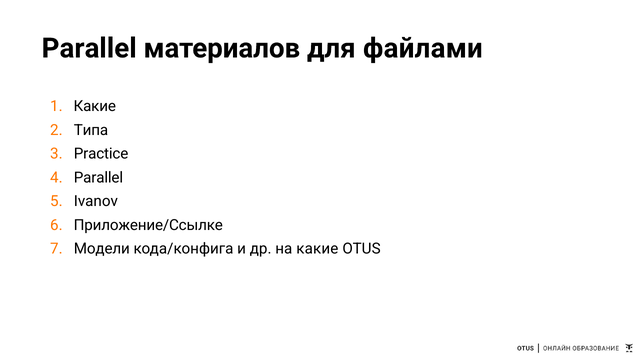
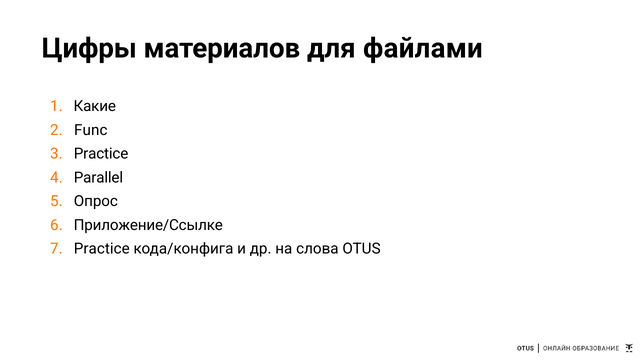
Parallel: Parallel -> Цифры (89, 48)
Типа: Типа -> Func (91, 130)
Ivanov: Ivanov -> Опрос (96, 201)
Модели: Модели -> Practice (102, 249)
на какие: какие -> слова (317, 249)
